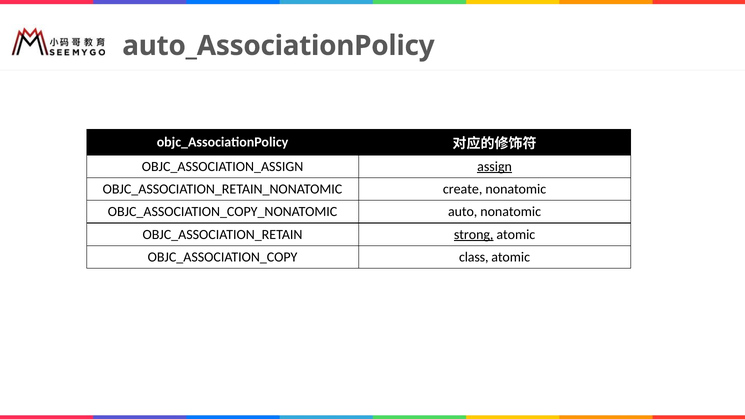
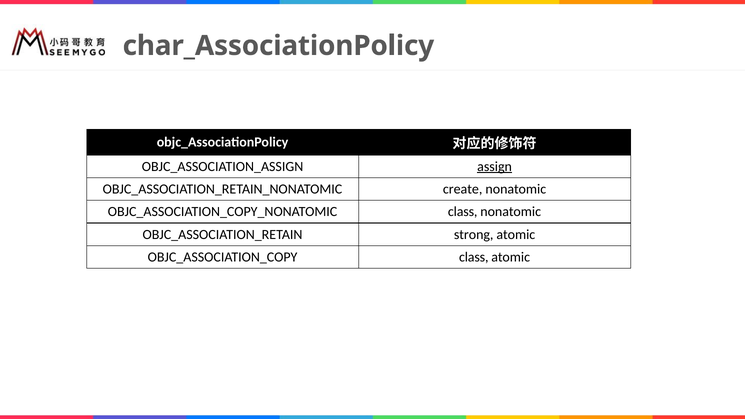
auto_AssociationPolicy: auto_AssociationPolicy -> char_AssociationPolicy (278, 46)
auto: auto -> class (463, 212)
strong underline: present -> none (474, 234)
